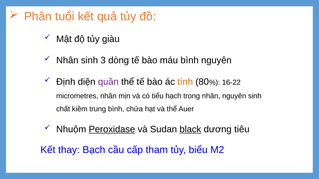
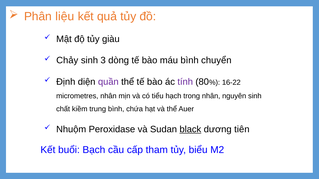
tuổi: tuổi -> liệu (65, 16)
Nhân: Nhân -> Chảy (67, 61)
bình nguyên: nguyên -> chuyển (216, 61)
tính colour: orange -> purple (185, 82)
Peroxidase underline: present -> none (112, 130)
tiêu: tiêu -> tiên (242, 130)
thay: thay -> buổi (69, 150)
